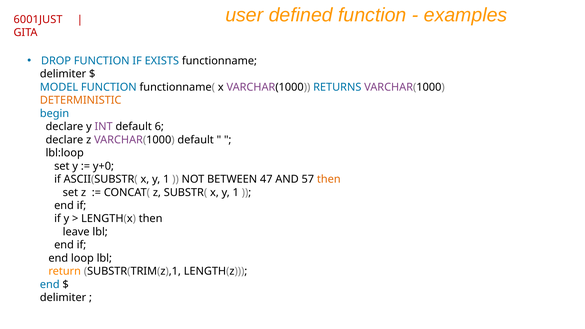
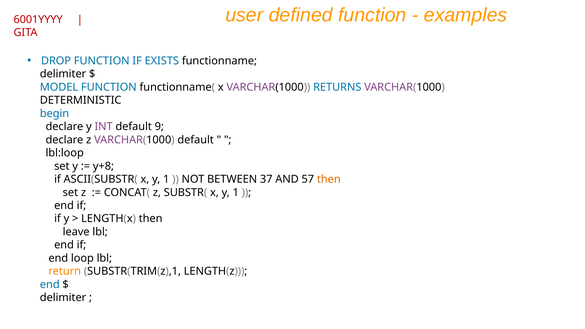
6001JUST: 6001JUST -> 6001YYYY (38, 20)
DETERMINISTIC colour: orange -> black (81, 100)
6: 6 -> 9 (159, 127)
y+0: y+0 -> y+8 (103, 166)
47: 47 -> 37 (266, 179)
